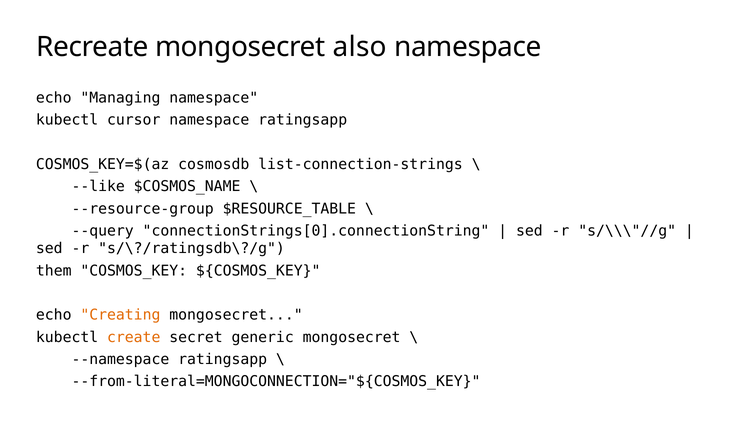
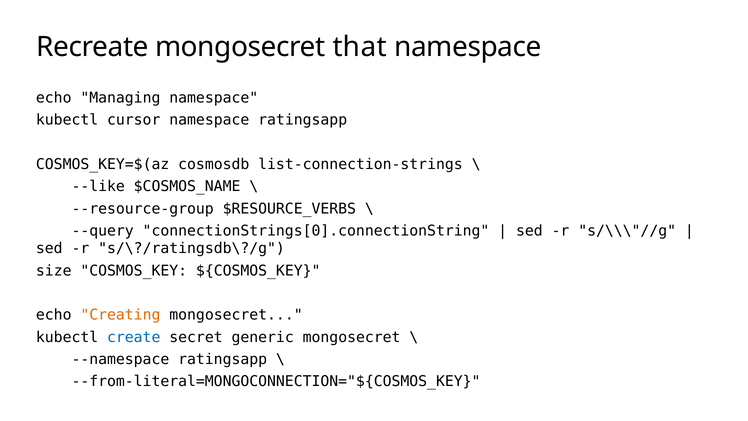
also: also -> that (360, 47)
$RESOURCE_TABLE: $RESOURCE_TABLE -> $RESOURCE_VERBS (289, 209)
them: them -> size (54, 271)
create colour: orange -> blue (134, 337)
